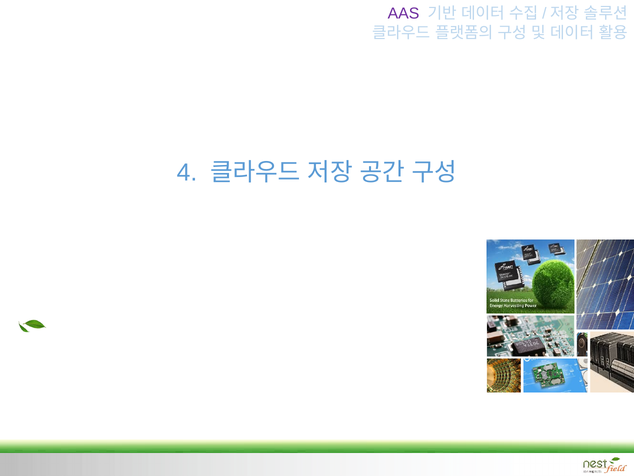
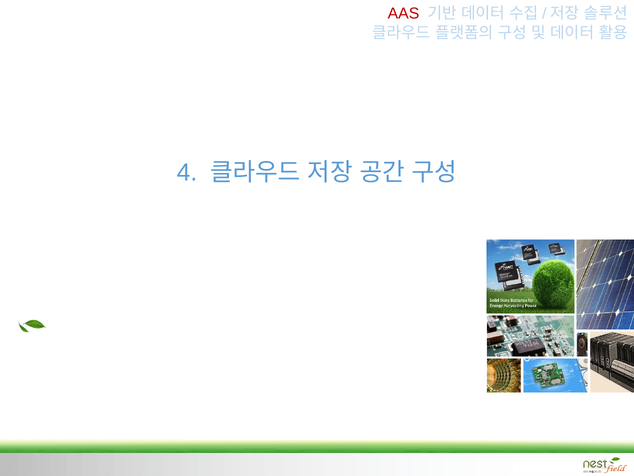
AAS colour: purple -> red (404, 14)
